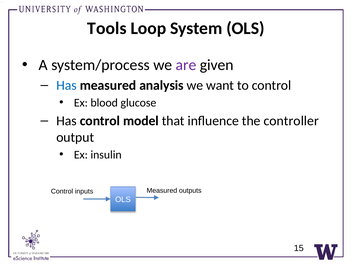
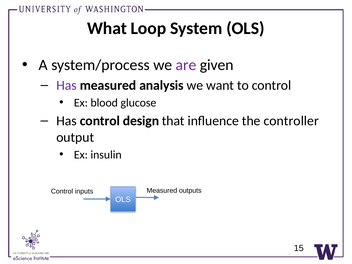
Tools: Tools -> What (107, 28)
Has colour: blue -> purple (67, 85)
model: model -> design (141, 121)
